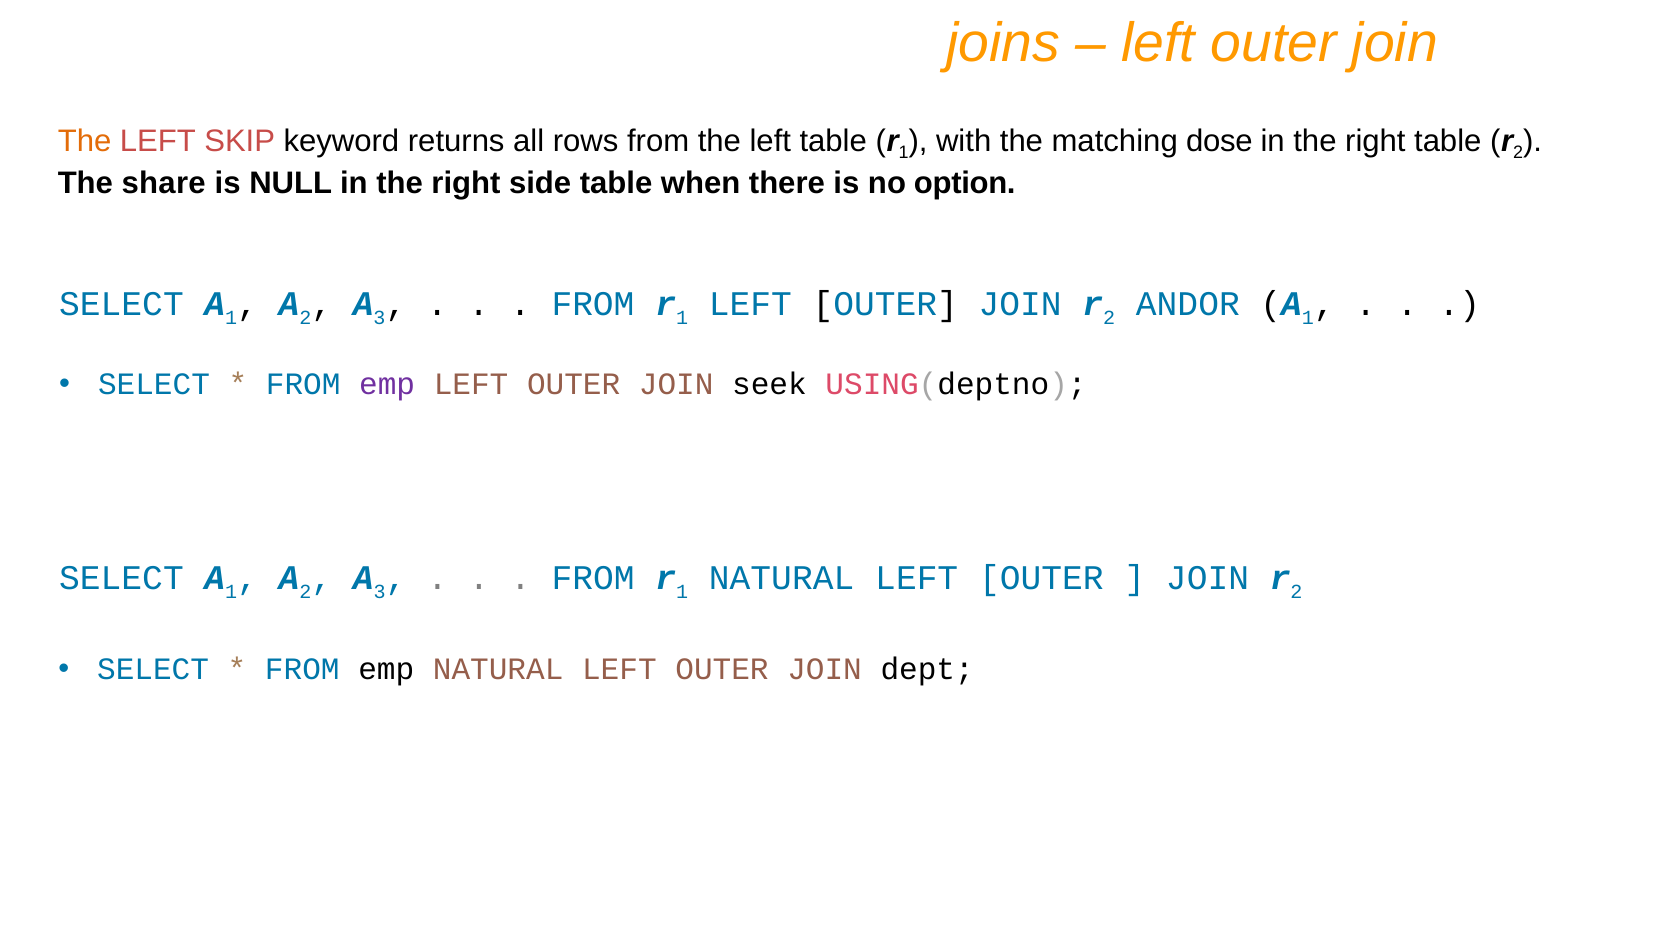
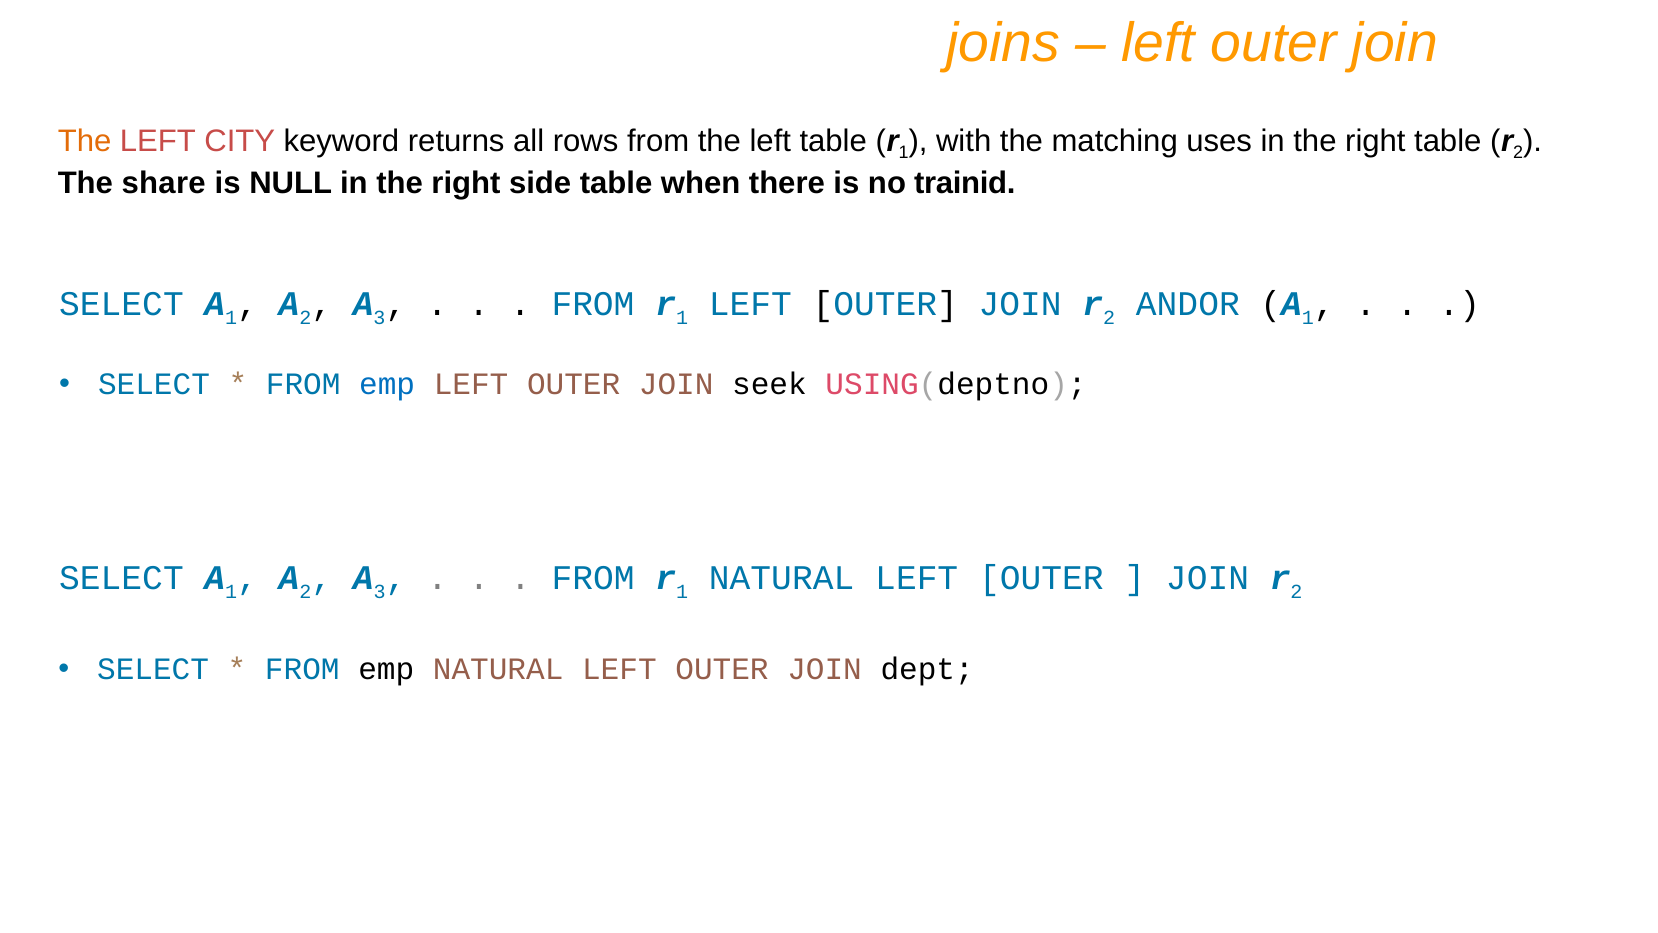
SKIP: SKIP -> CITY (240, 141)
dose: dose -> uses (1219, 141)
option: option -> trainid (965, 183)
emp colour: purple -> blue (387, 384)
